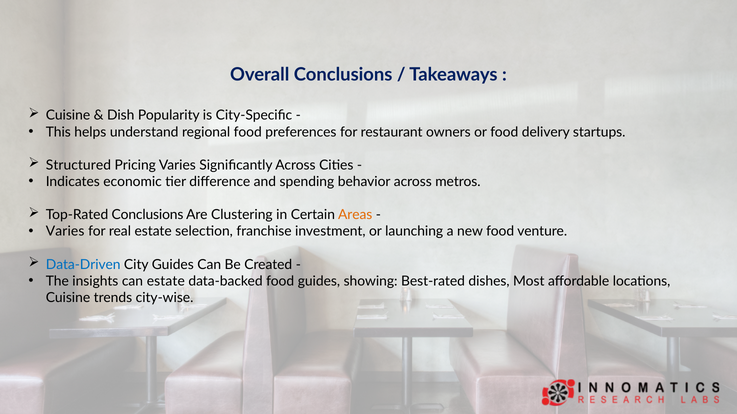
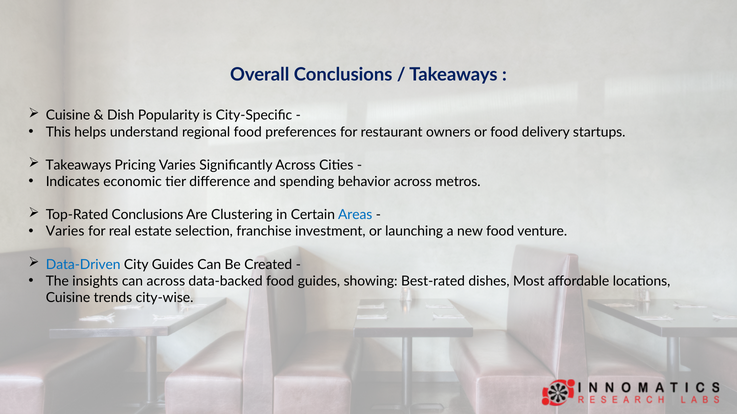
Structured: Structured -> Takeaways (79, 165)
Areas colour: orange -> blue (355, 215)
can estate: estate -> across (166, 281)
